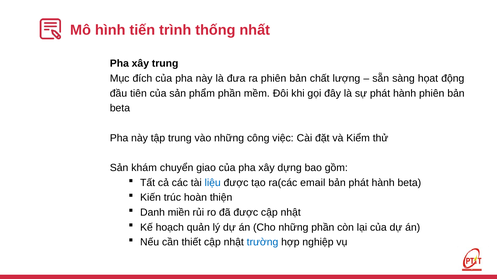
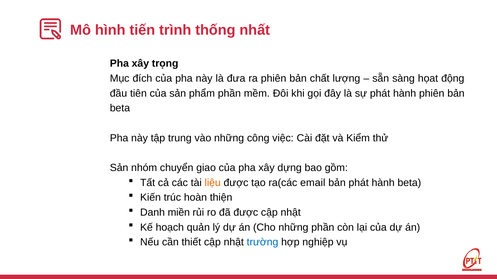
xây trung: trung -> trọng (165, 64)
khám: khám -> nhóm (144, 168)
liệu colour: blue -> orange (213, 183)
